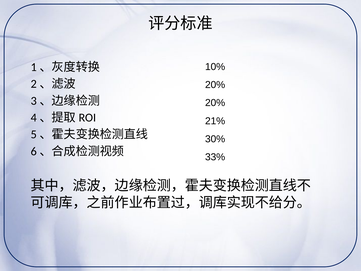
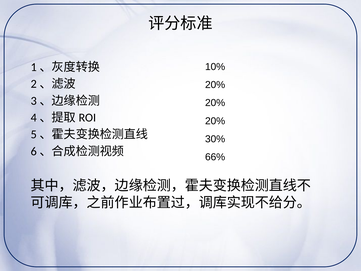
21%: 21% -> 20% (215, 121)
33%: 33% -> 66% (215, 157)
